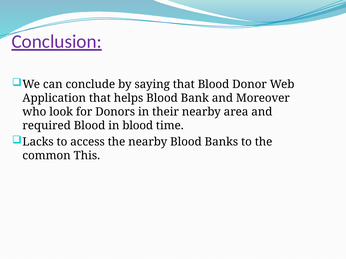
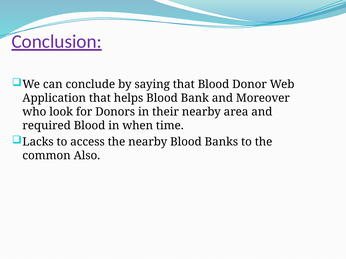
in blood: blood -> when (138, 126)
This: This -> Also (87, 156)
